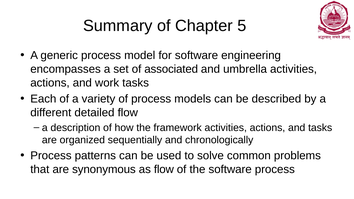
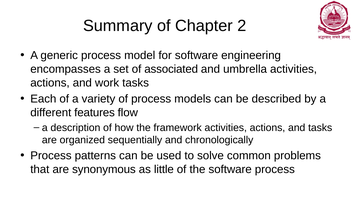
5: 5 -> 2 (242, 26)
detailed: detailed -> features (95, 113)
as flow: flow -> little (164, 169)
